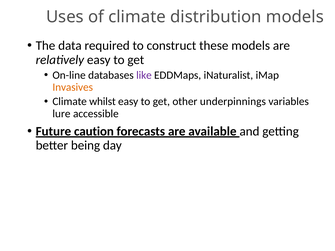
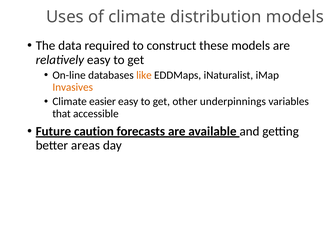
like colour: purple -> orange (144, 75)
whilst: whilst -> easier (102, 102)
lure: lure -> that (62, 114)
being: being -> areas (85, 145)
